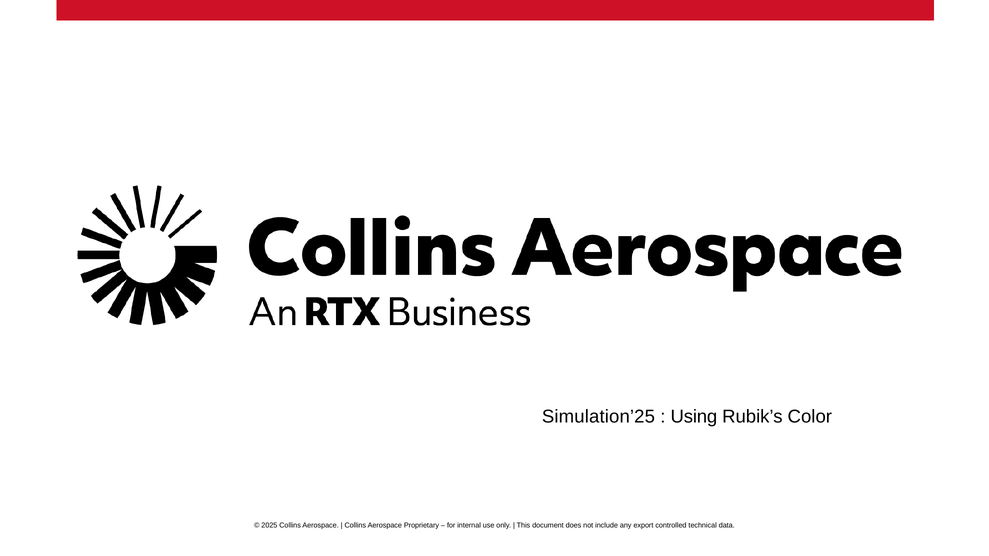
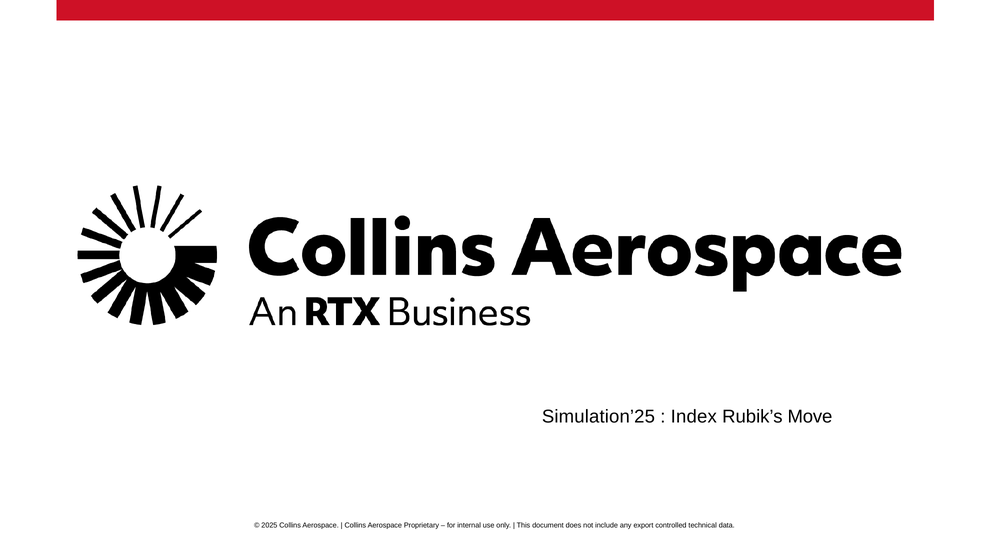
Using: Using -> Index (694, 417)
Color: Color -> Move (810, 417)
